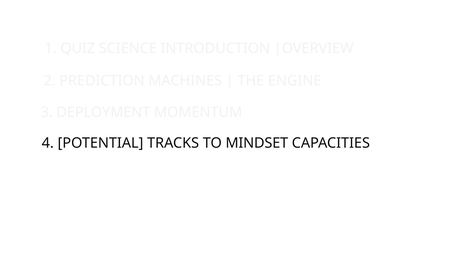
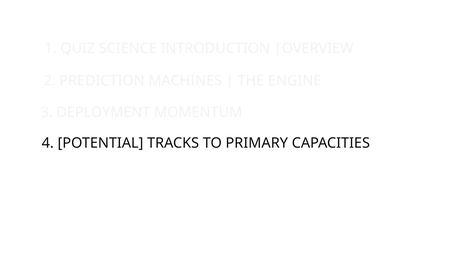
MINDSET: MINDSET -> PRIMARY (257, 143)
